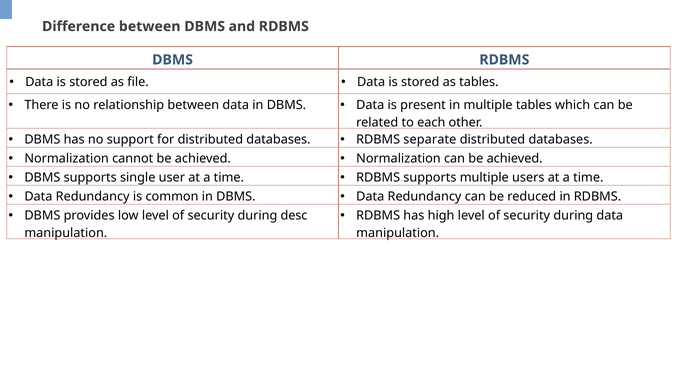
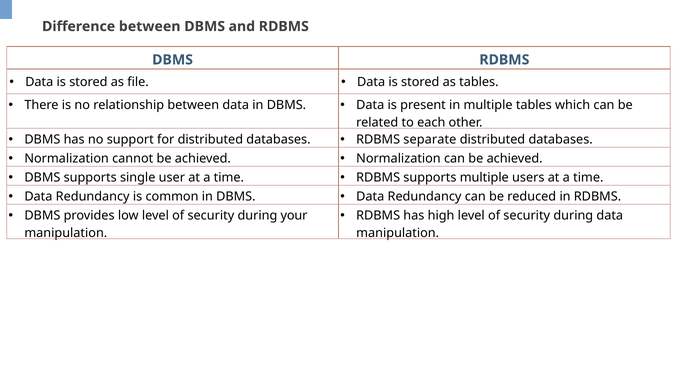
desc: desc -> your (294, 216)
